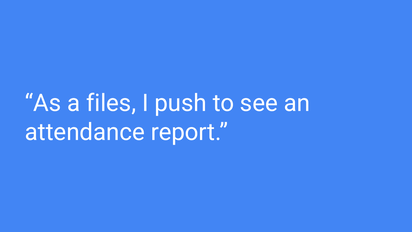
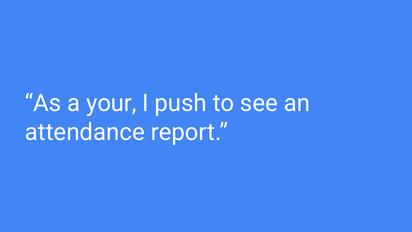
files: files -> your (111, 103)
